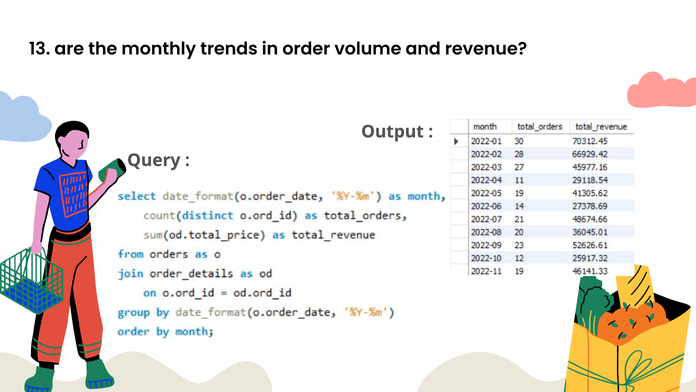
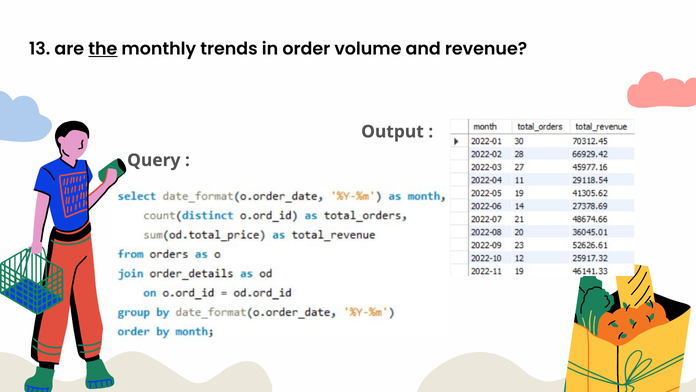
the underline: none -> present (103, 49)
